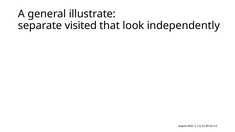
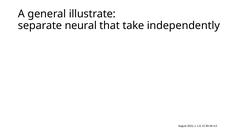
visited: visited -> neural (81, 26)
look: look -> take (133, 26)
